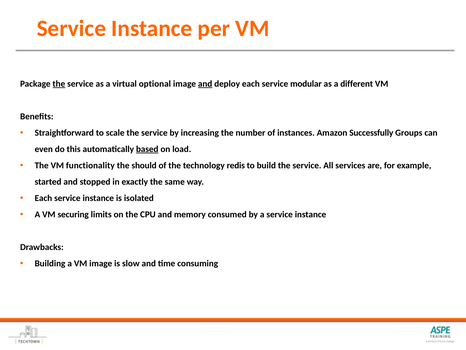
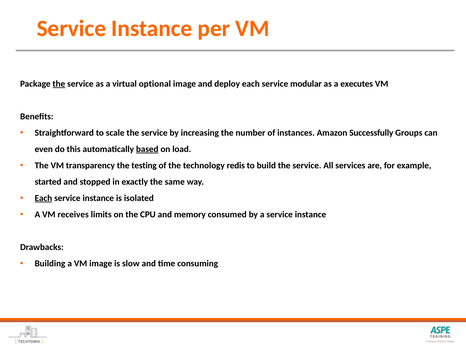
and underline: present -> none (205, 84)
different: different -> executes (357, 84)
functionality: functionality -> transparency (90, 165)
should: should -> testing (144, 165)
Each underline: none -> present (43, 198)
securing: securing -> receives (73, 214)
